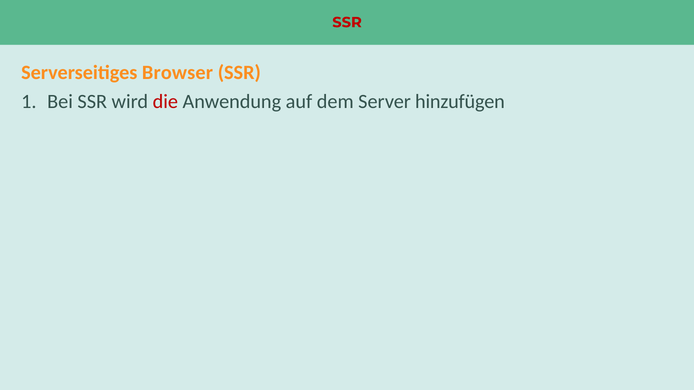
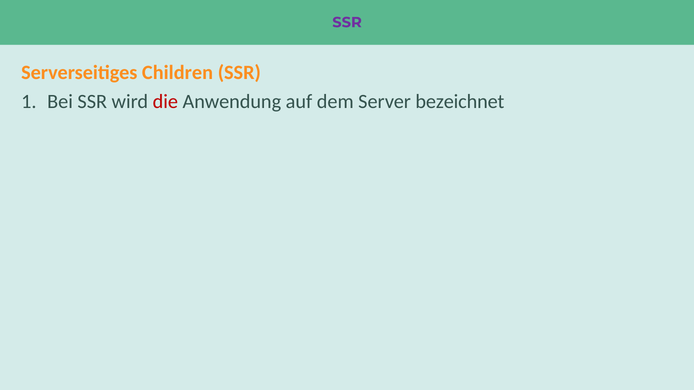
SSR colour: red -> purple (347, 22)
Browser: Browser -> Children (178, 73)
hinzufügen: hinzufügen -> bezeichnet (460, 102)
